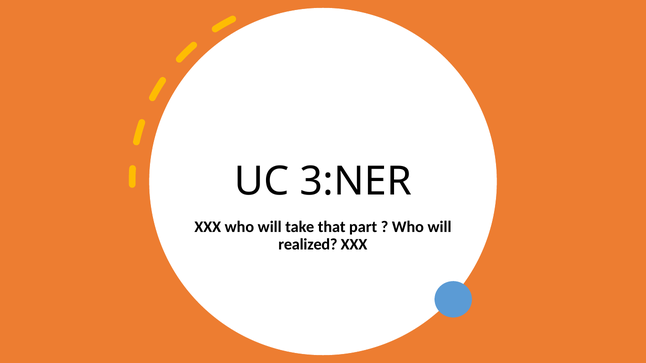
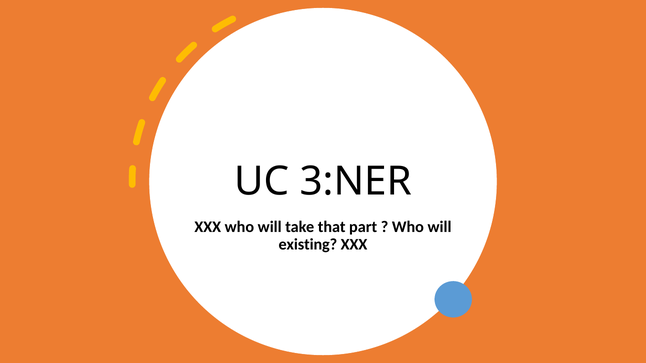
realized: realized -> existing (308, 244)
